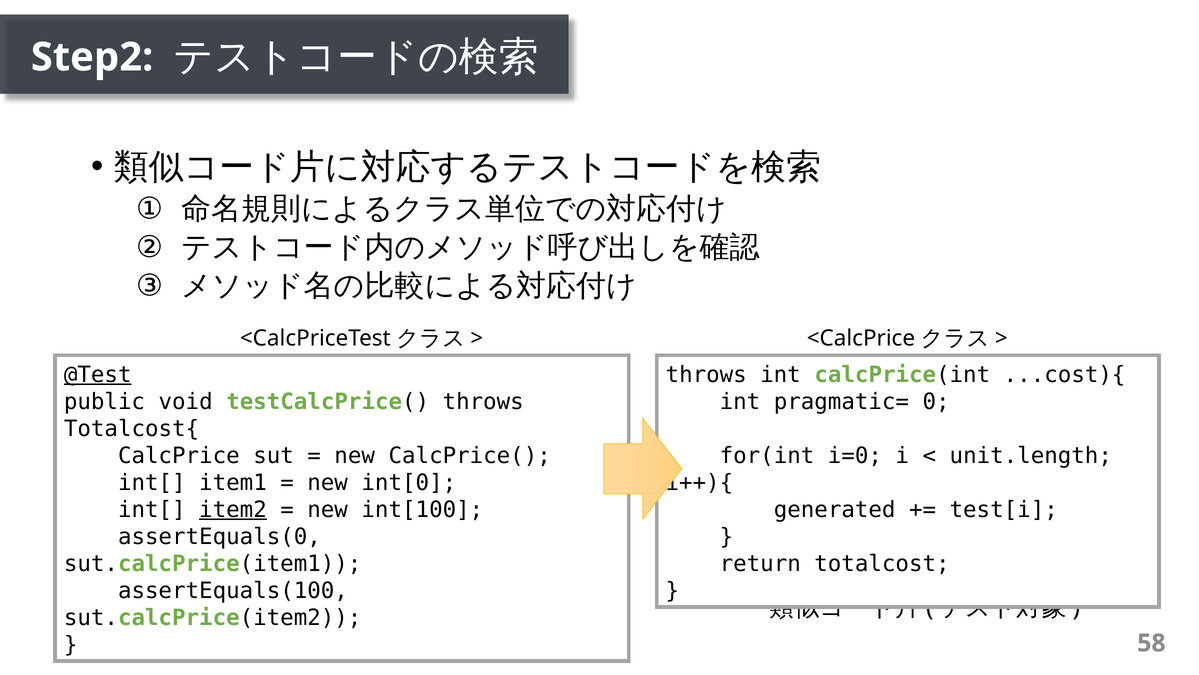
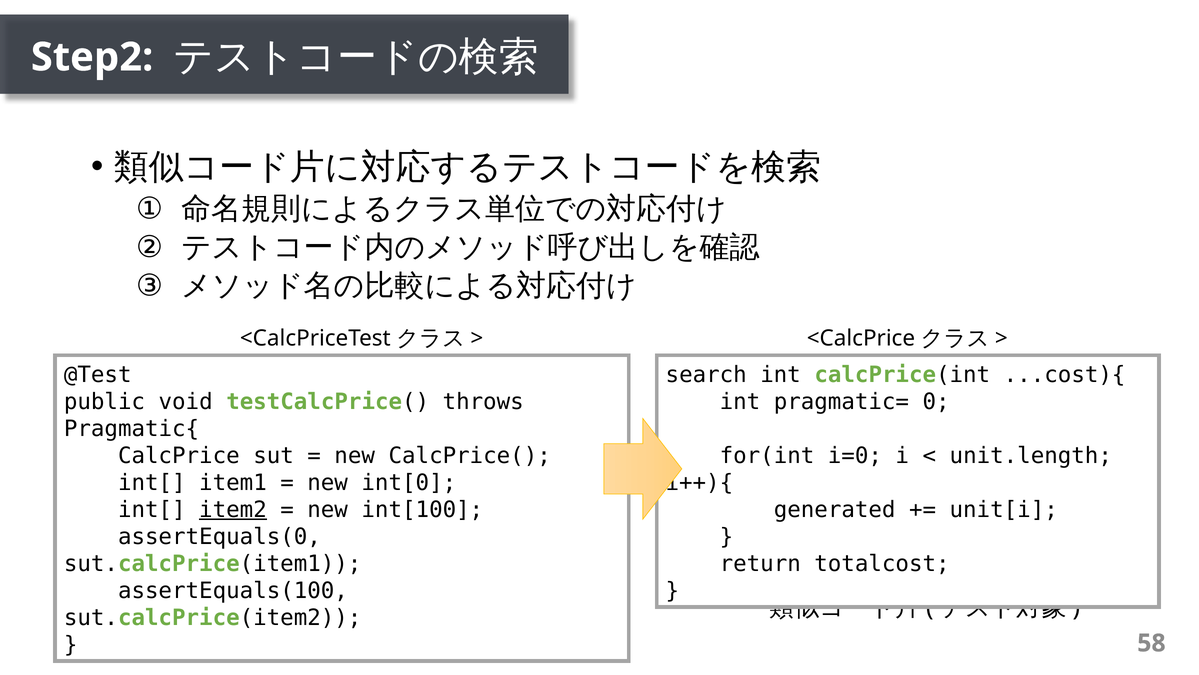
@Test underline: present -> none (98, 374)
throws: throws -> search (706, 374)
Totalcost{: Totalcost{ -> Pragmatic{ (132, 428)
test[i: test[i -> unit[i (1004, 509)
